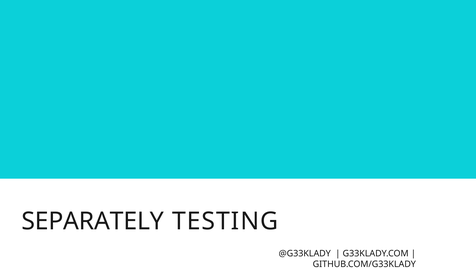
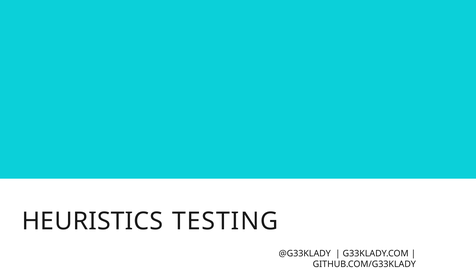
SEPARATELY: SEPARATELY -> HEURISTICS (92, 221)
